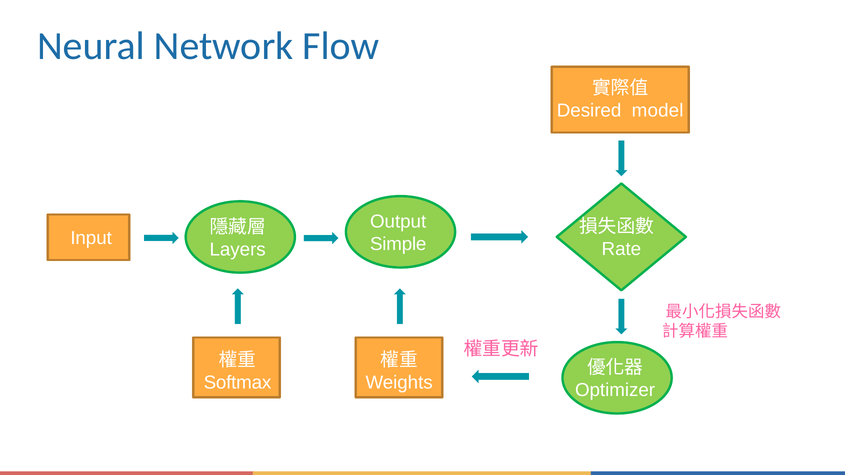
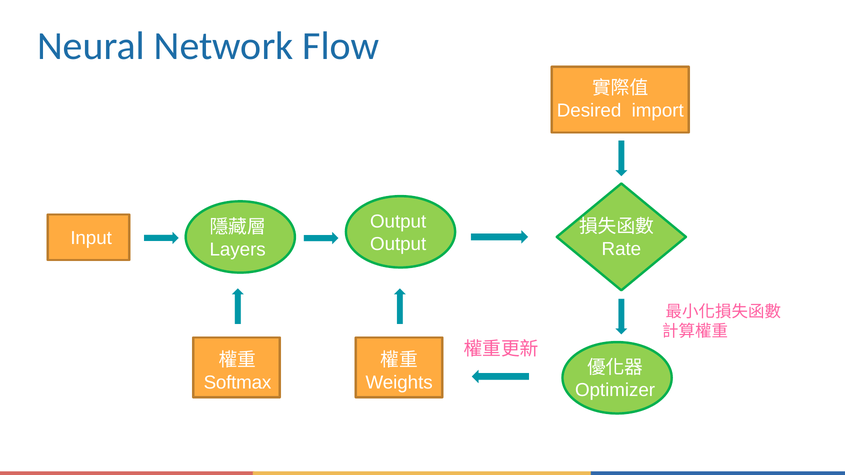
model: model -> import (658, 110)
Simple: Simple -> Output (398, 244)
